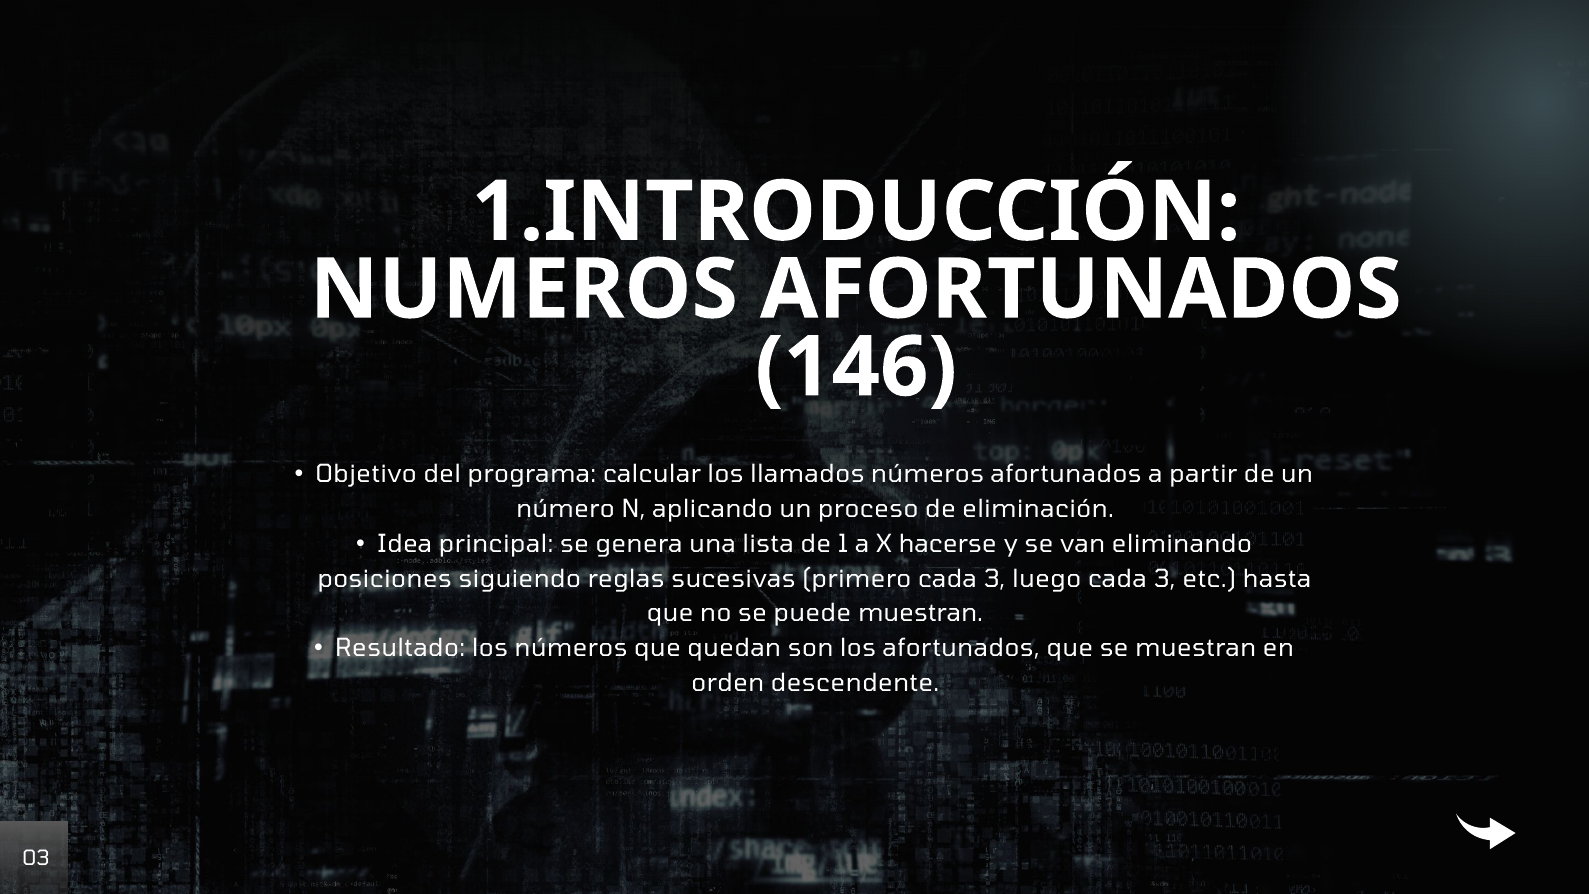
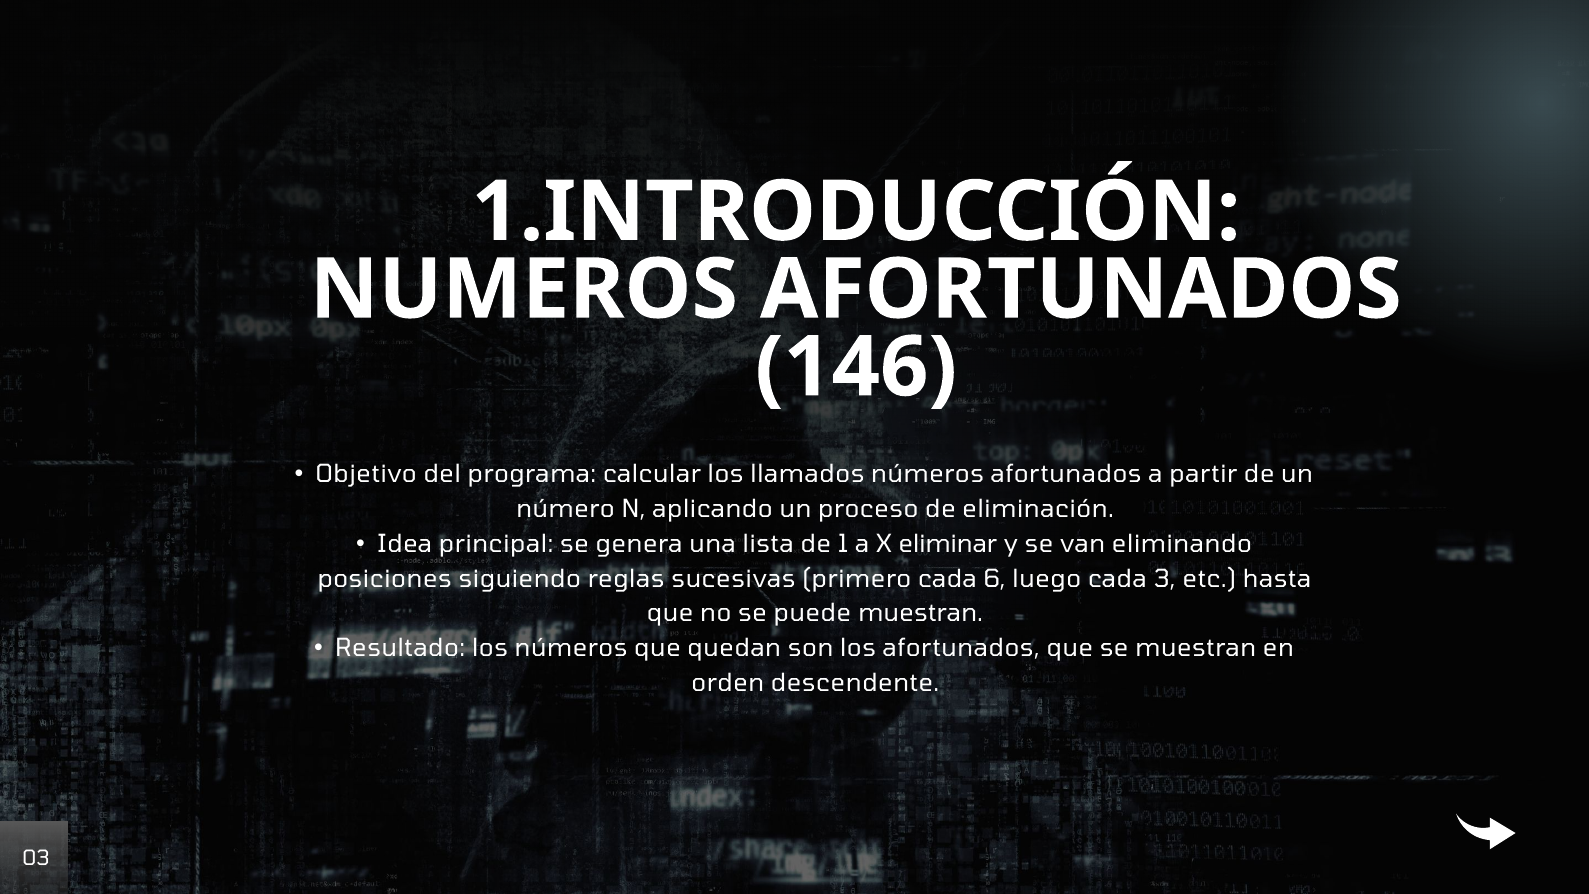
hacerse: hacerse -> eliminar (948, 544)
primero cada 3: 3 -> 6 (995, 579)
